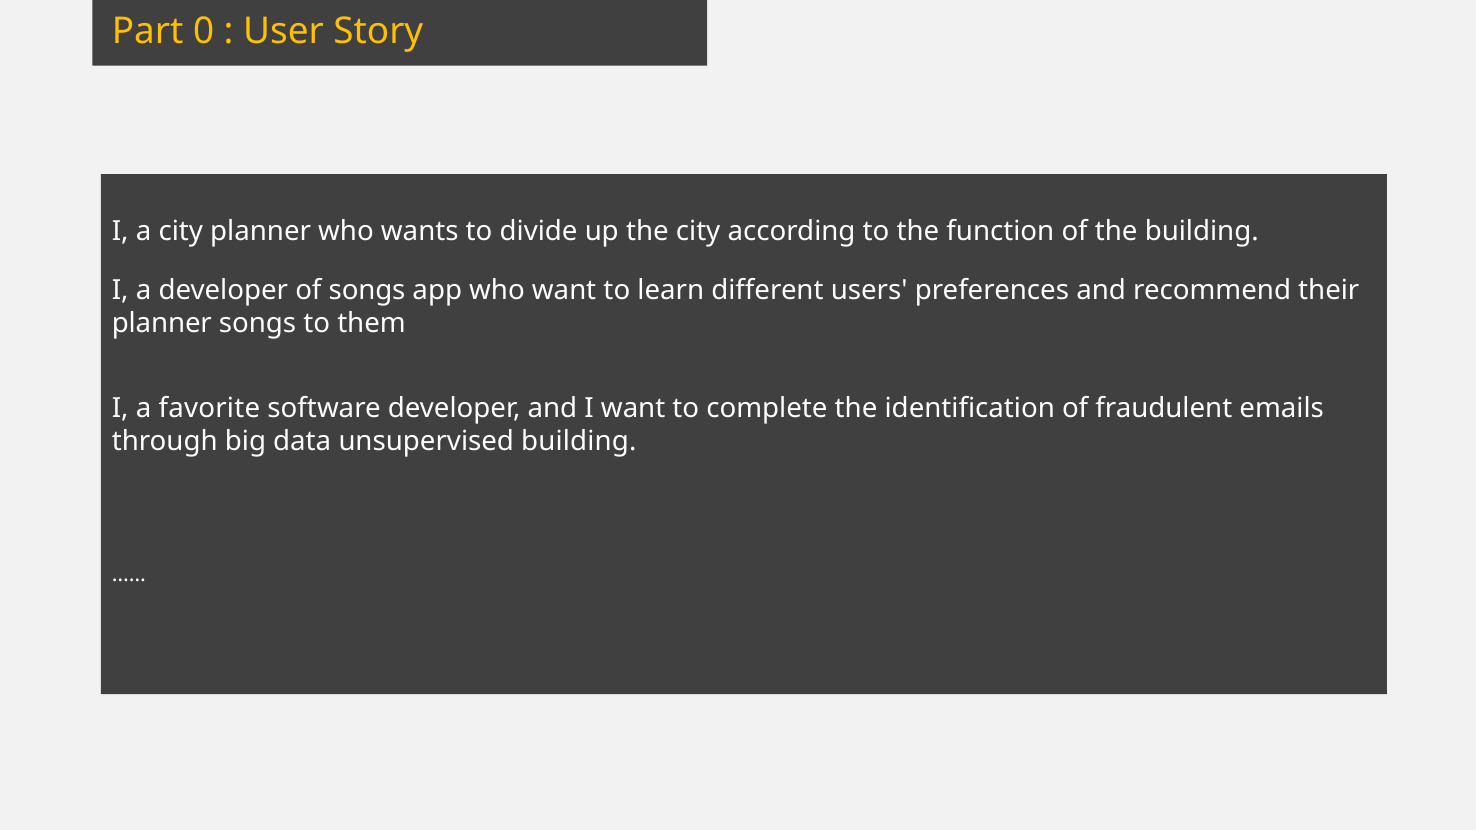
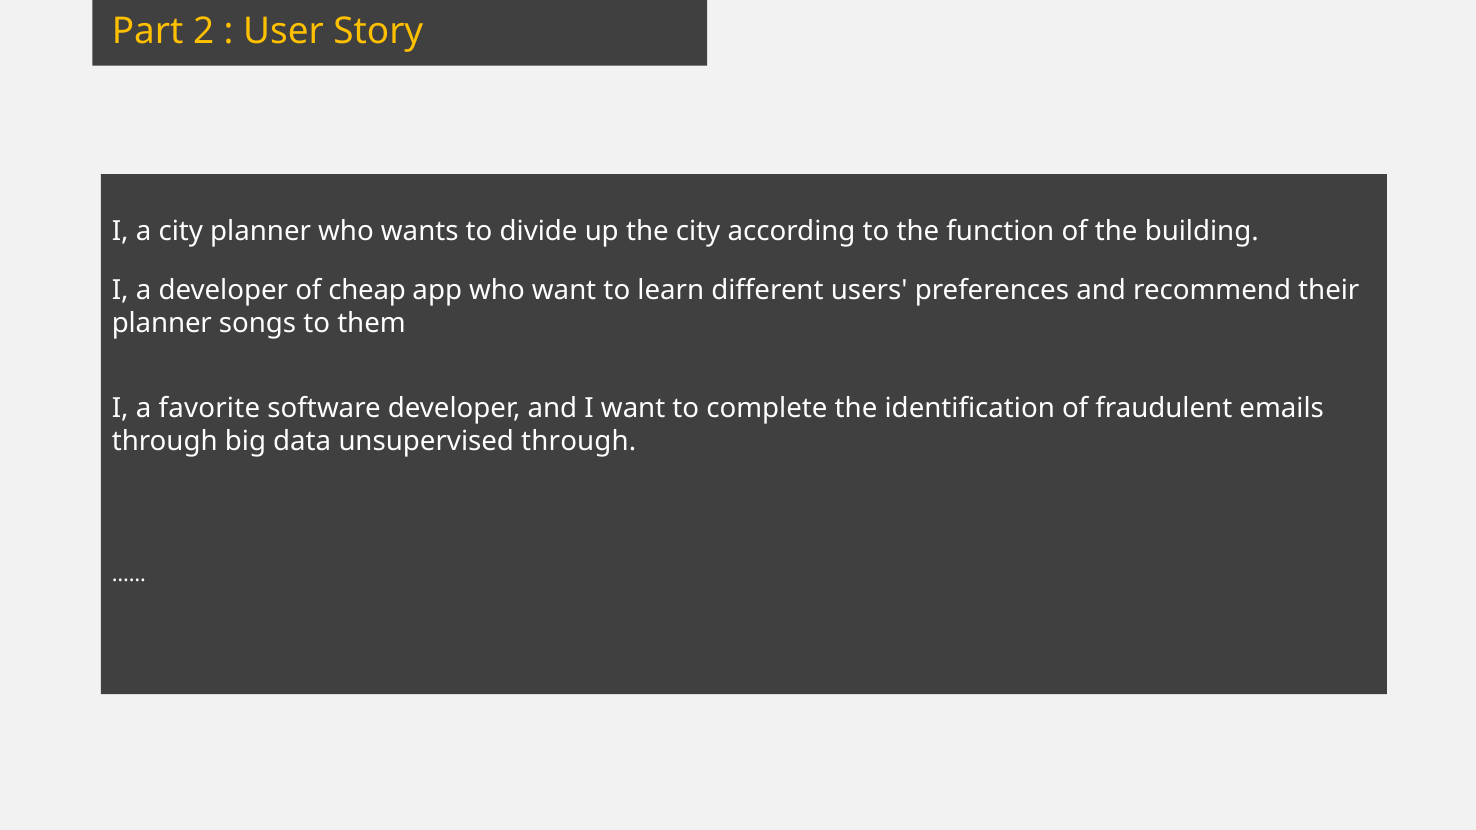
0: 0 -> 2 (204, 31)
of songs: songs -> cheap (367, 290)
unsupervised building: building -> through (579, 442)
